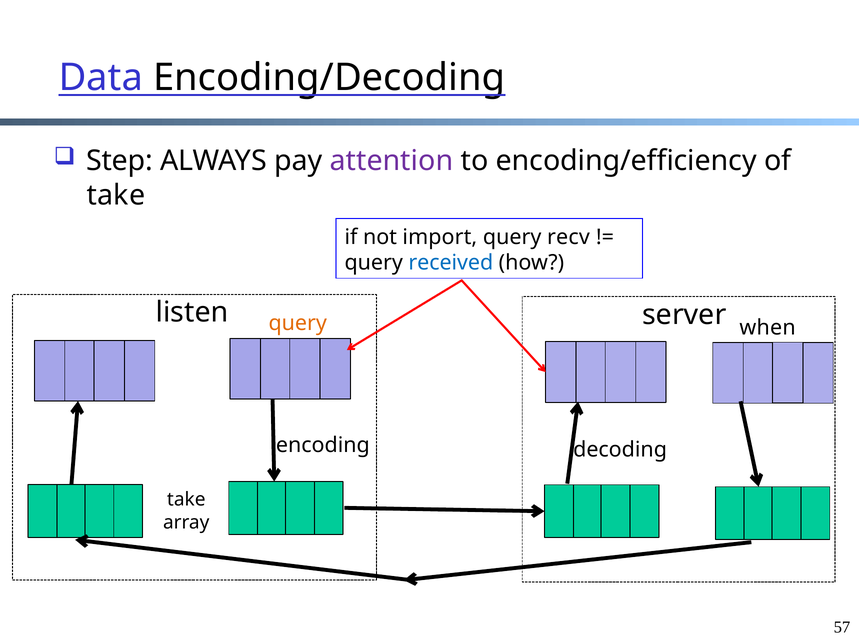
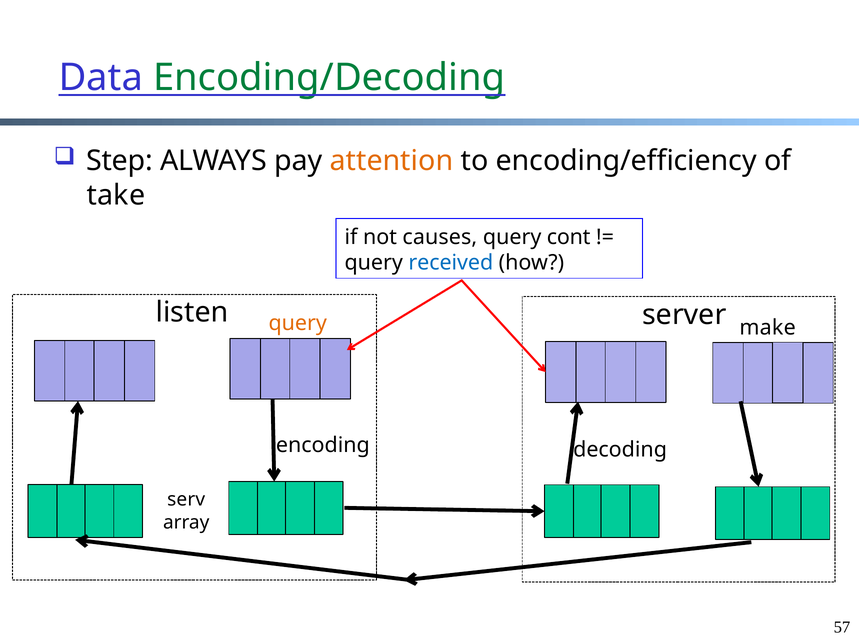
Encoding/Decoding colour: black -> green (329, 78)
attention colour: purple -> orange (392, 161)
import: import -> causes (440, 237)
recv: recv -> cont (569, 237)
when: when -> make (768, 328)
take: take -> serv (186, 500)
